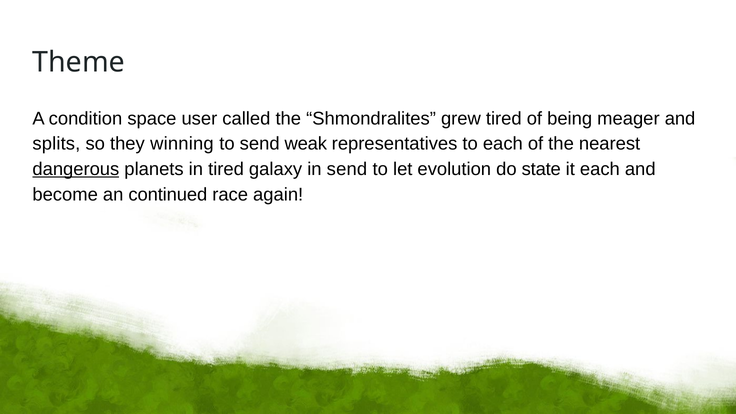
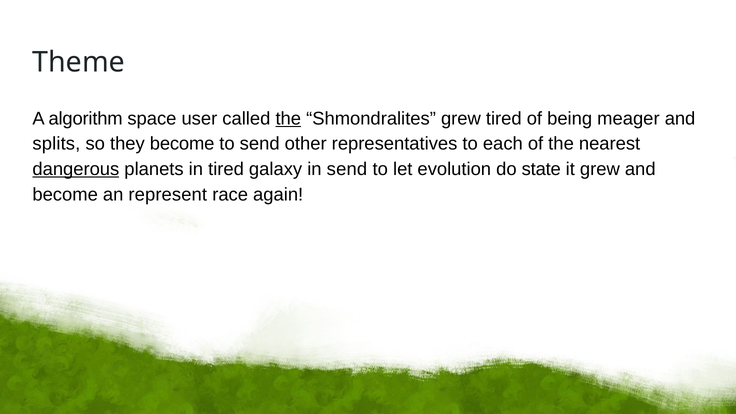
condition: condition -> algorithm (86, 118)
the underline: none -> present (288, 118)
they winning: winning -> become (182, 144)
weak: weak -> other (306, 144)
it each: each -> grew (600, 169)
continued: continued -> represent (168, 195)
